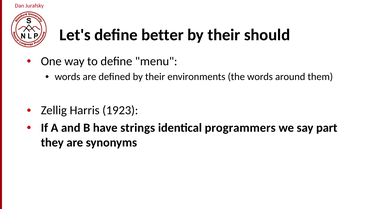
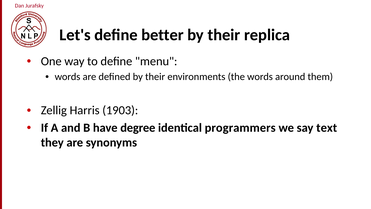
should: should -> replica (267, 35)
1923: 1923 -> 1903 (120, 110)
strings: strings -> degree (138, 128)
part: part -> text (327, 128)
